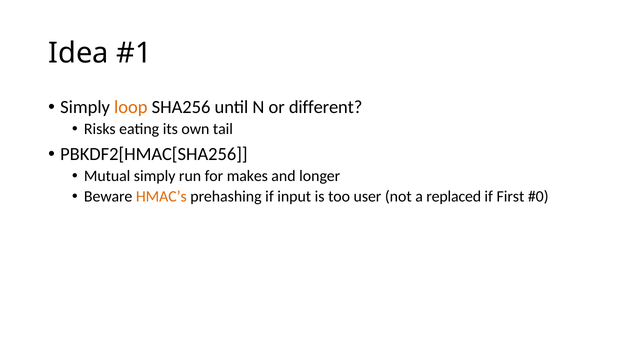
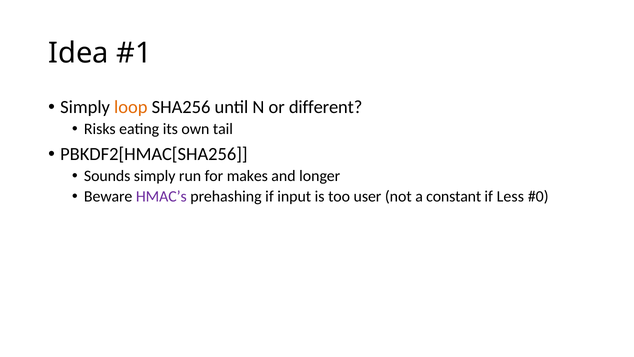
Mutual: Mutual -> Sounds (107, 176)
HMAC’s colour: orange -> purple (161, 196)
replaced: replaced -> constant (454, 196)
First: First -> Less (510, 196)
